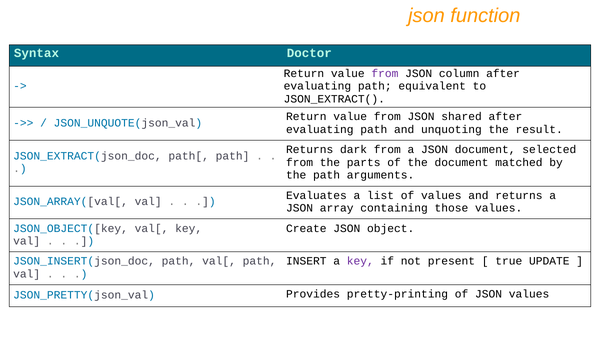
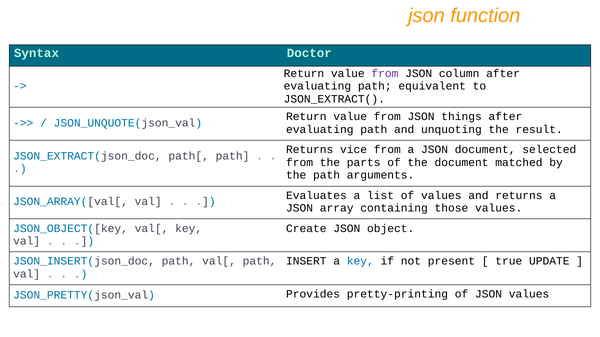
shared: shared -> things (462, 117)
dark: dark -> vice (354, 150)
key colour: purple -> blue (360, 262)
